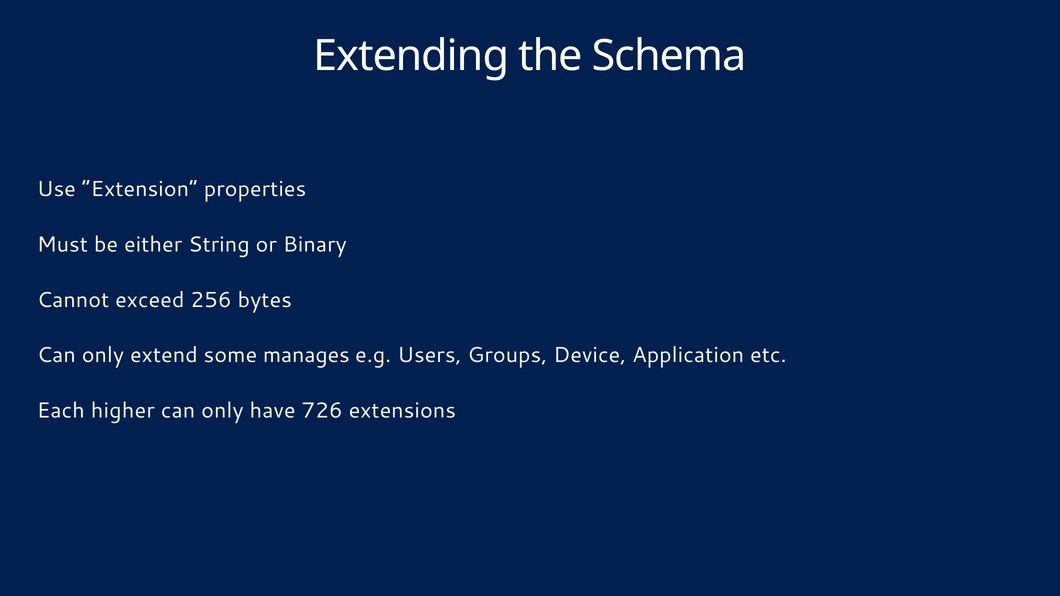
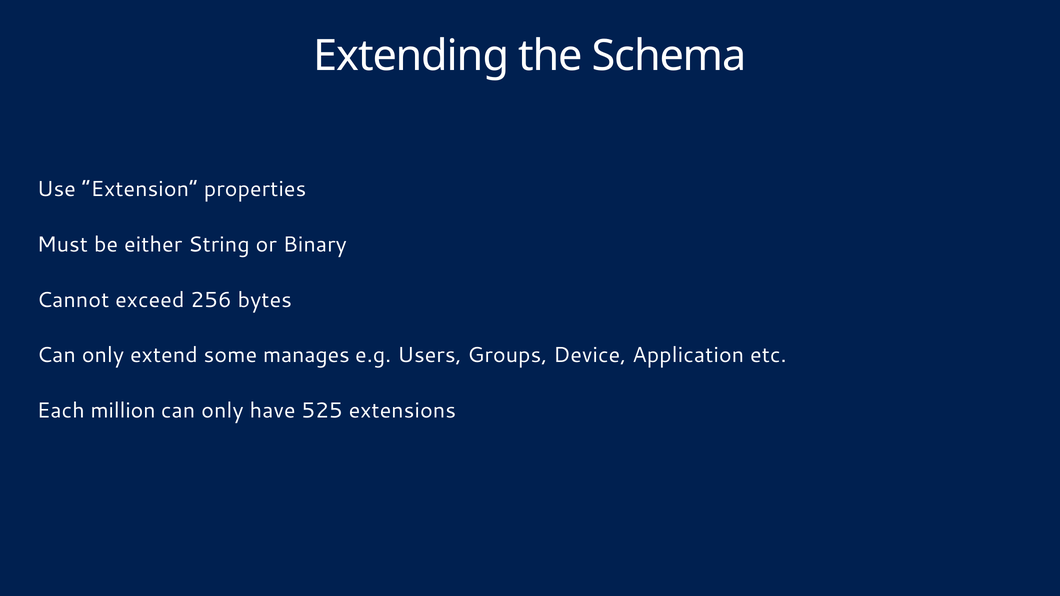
higher: higher -> million (123, 411)
726: 726 -> 525 (322, 411)
